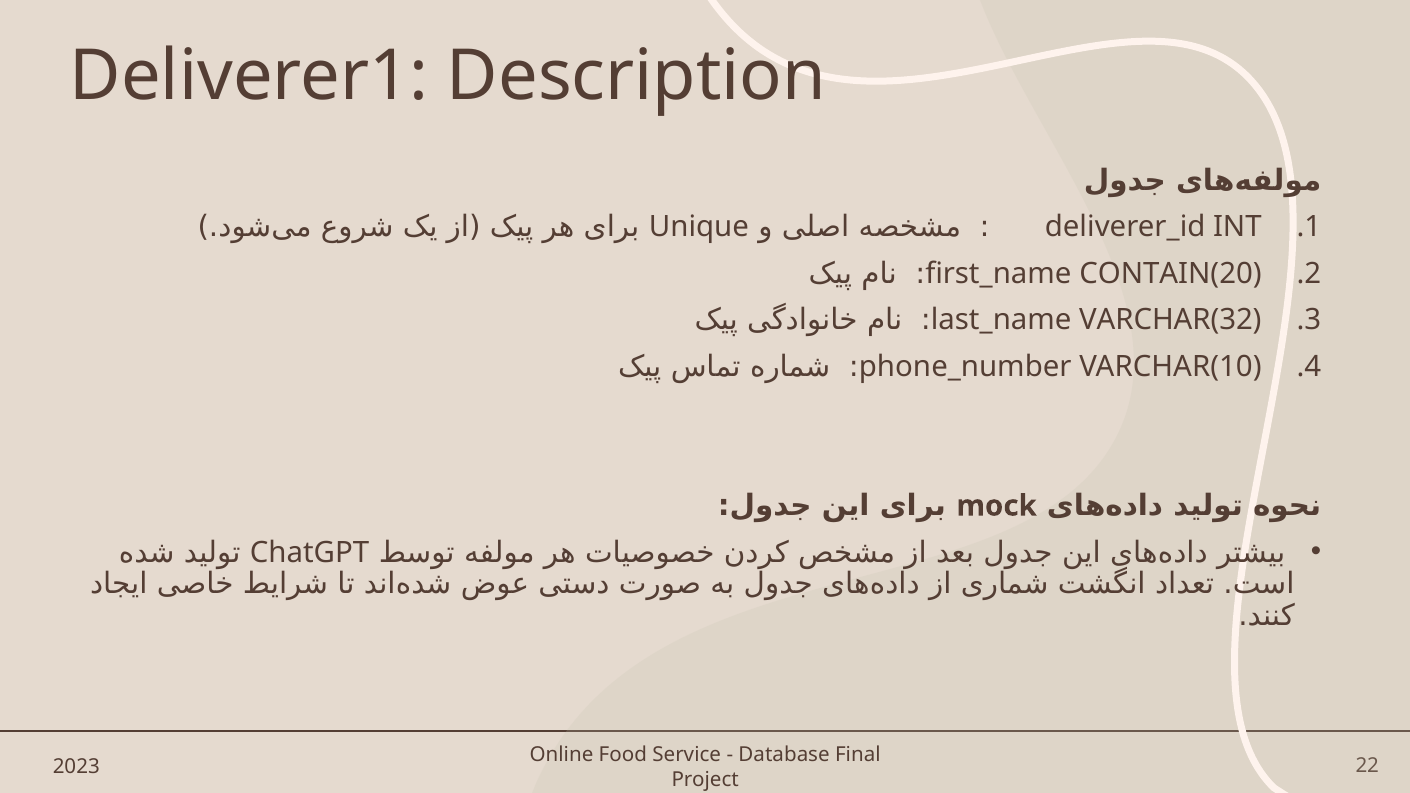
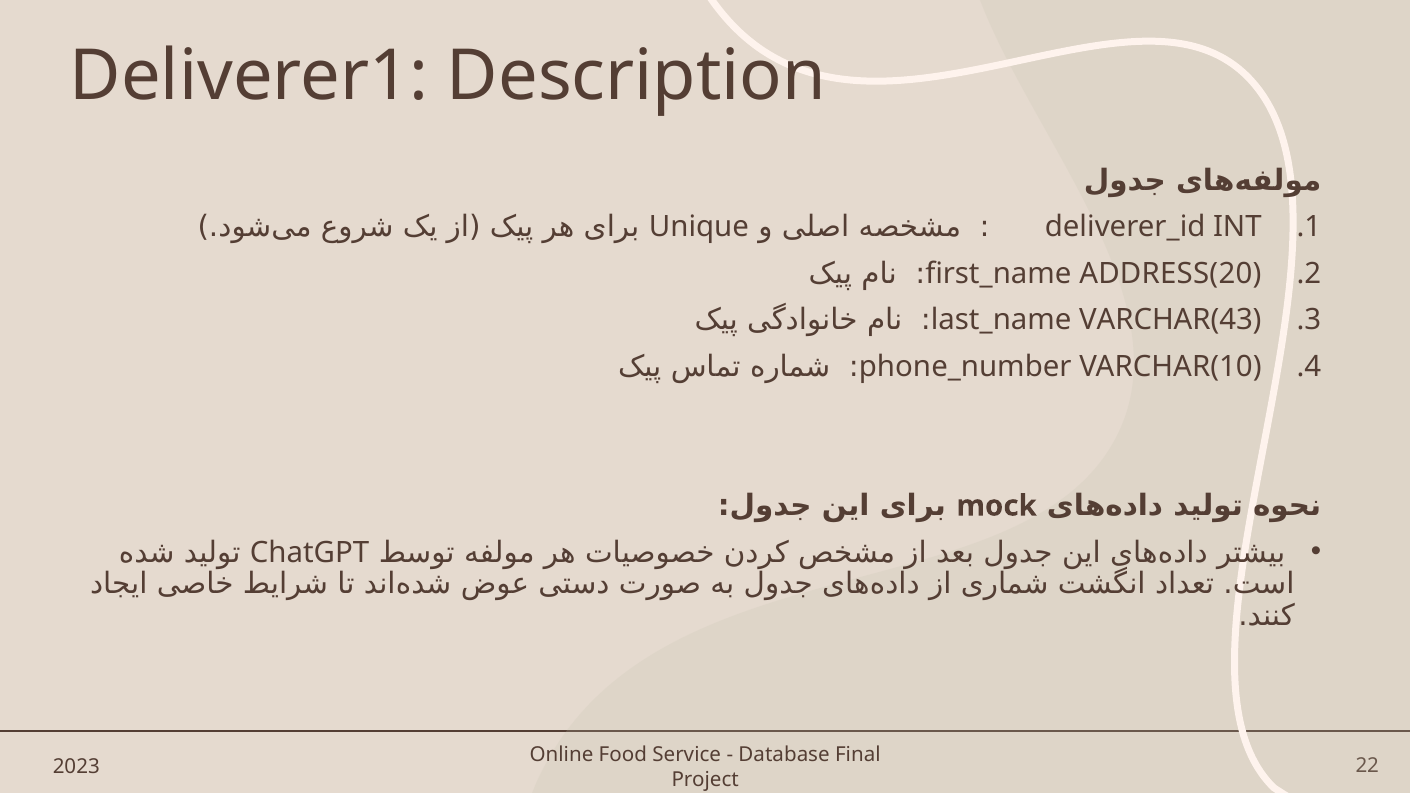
CONTAIN(20: CONTAIN(20 -> ADDRESS(20 (1170, 274)
VARCHAR(32: VARCHAR(32 -> VARCHAR(43 (1170, 320)
